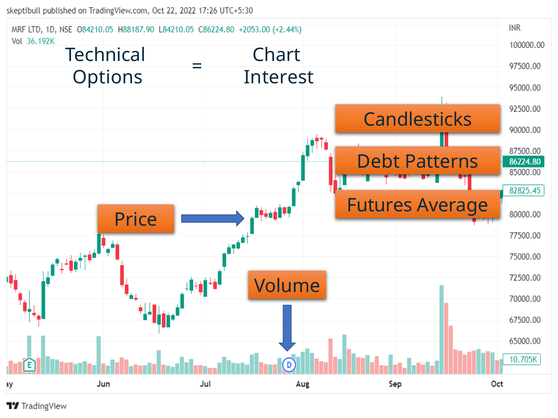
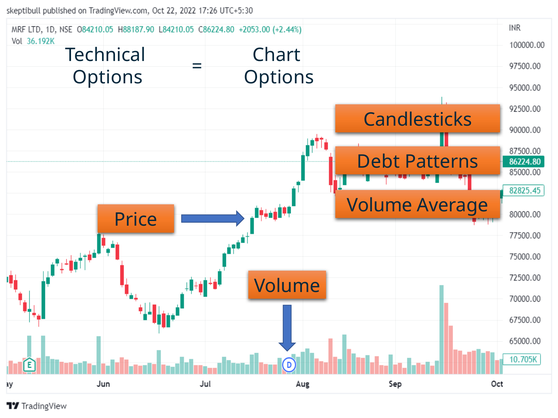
Interest: Interest -> Options (279, 77)
Futures: Futures -> Volume (380, 206)
